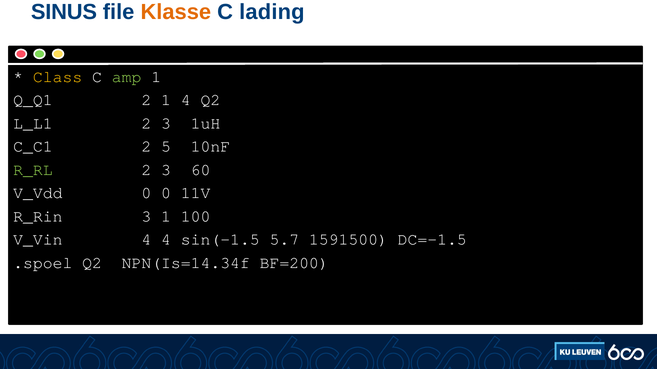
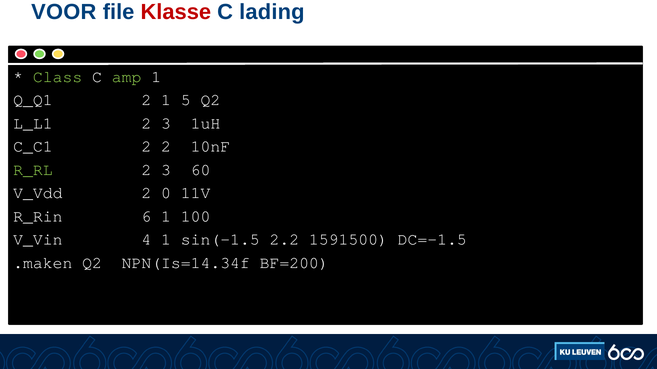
SINUS: SINUS -> VOOR (64, 12)
Klasse colour: orange -> red (176, 12)
Class colour: yellow -> light green (58, 77)
1 4: 4 -> 5 (186, 100)
2 5: 5 -> 2 (166, 147)
V_Vdd 0: 0 -> 2 (146, 193)
R_Rin 3: 3 -> 6 (146, 216)
4 4: 4 -> 1 (166, 240)
5.7: 5.7 -> 2.2 (284, 240)
.spoel: .spoel -> .maken (43, 263)
